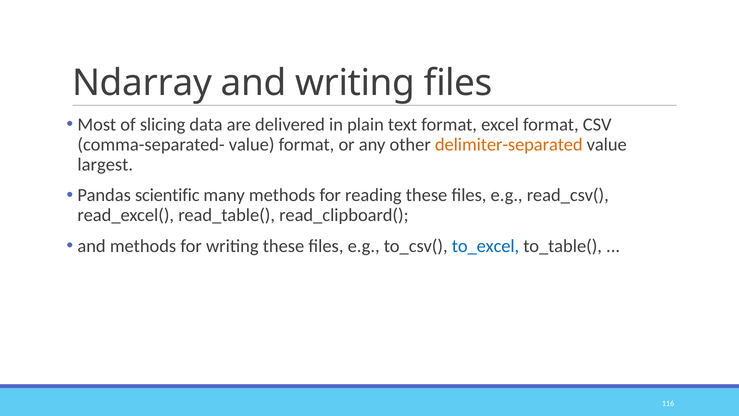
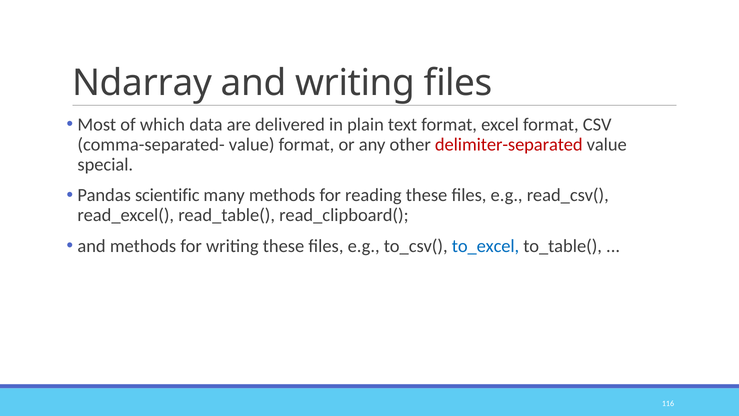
slicing: slicing -> which (162, 125)
delimiter-separated colour: orange -> red (509, 144)
largest: largest -> special (105, 164)
